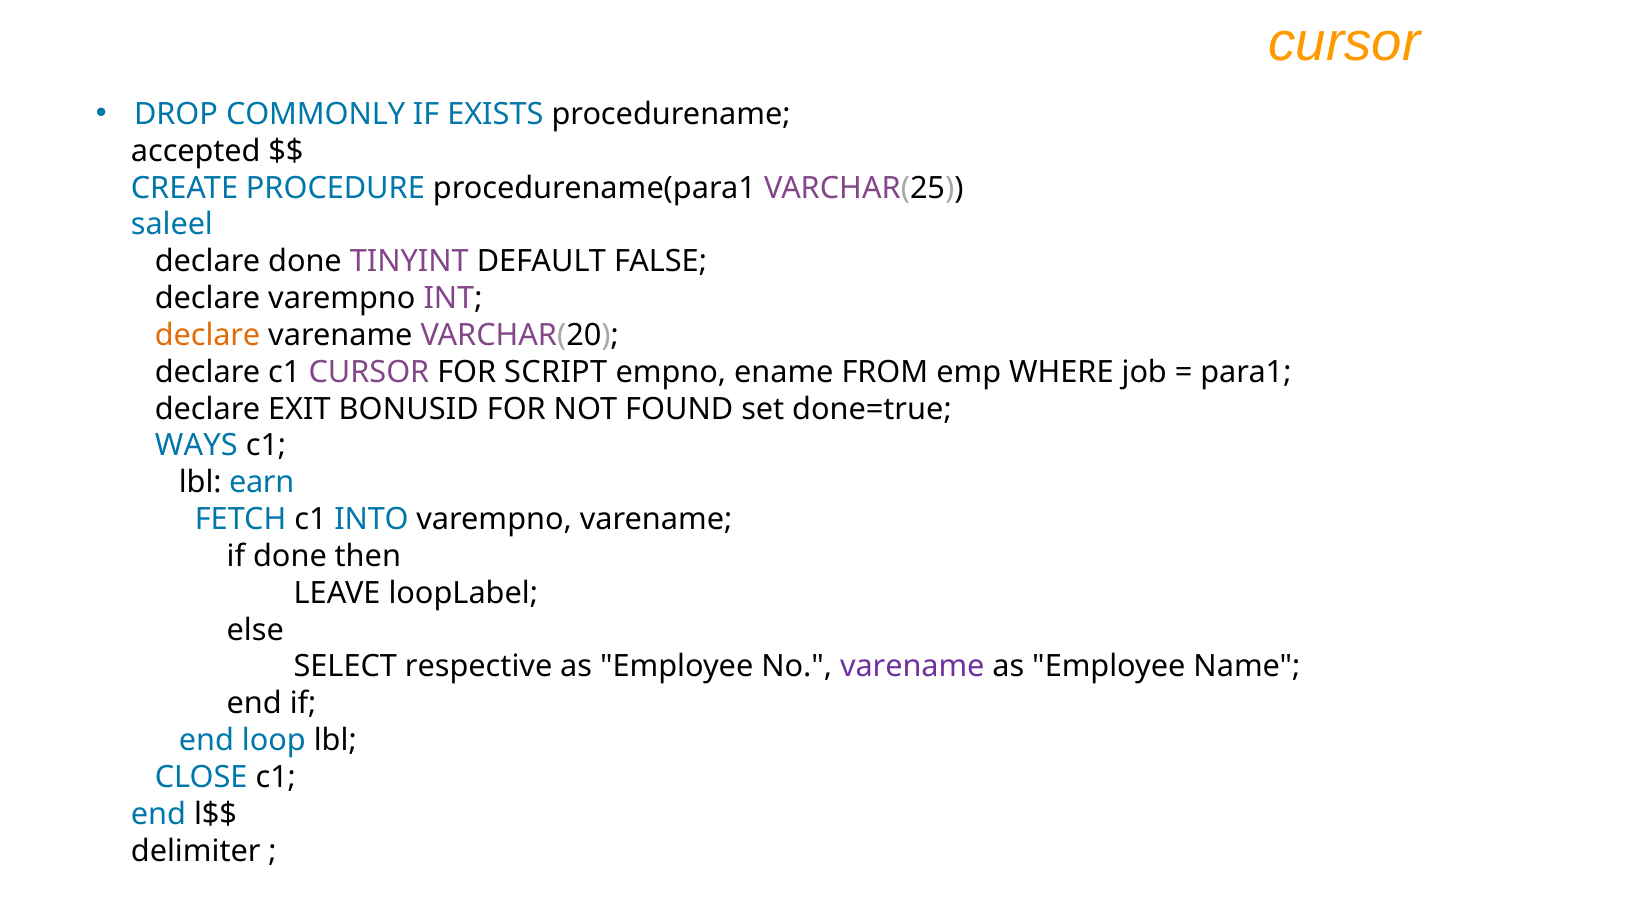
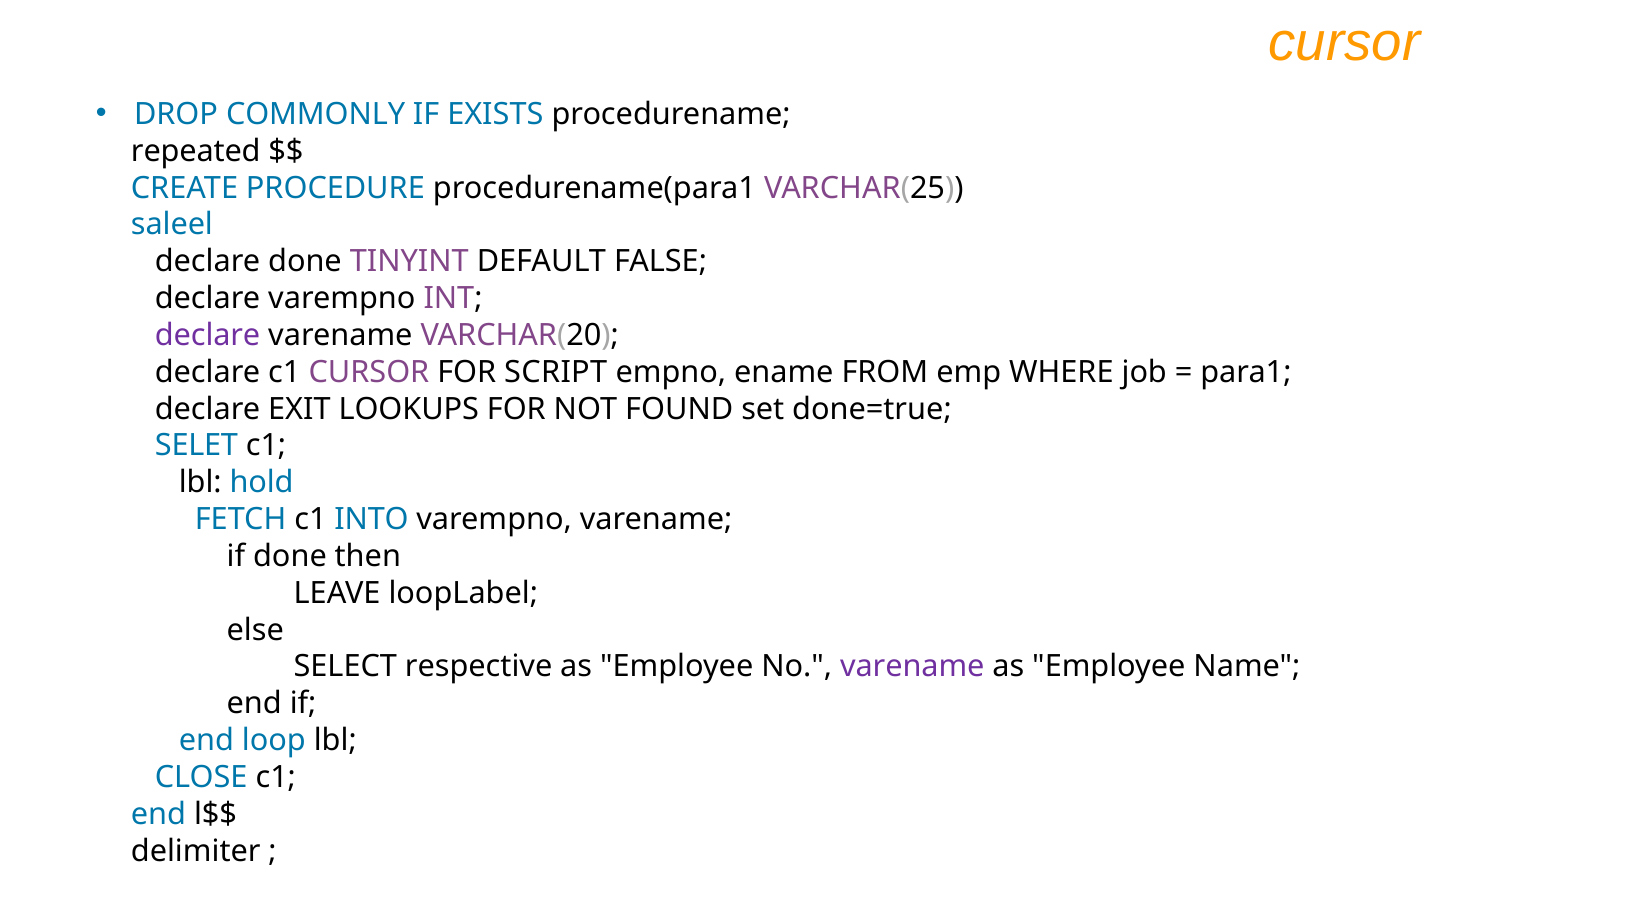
accepted: accepted -> repeated (196, 151)
declare colour: orange -> purple (208, 335)
BONUSID: BONUSID -> LOOKUPS (409, 409)
WAYS: WAYS -> SELET (196, 446)
earn: earn -> hold (262, 483)
